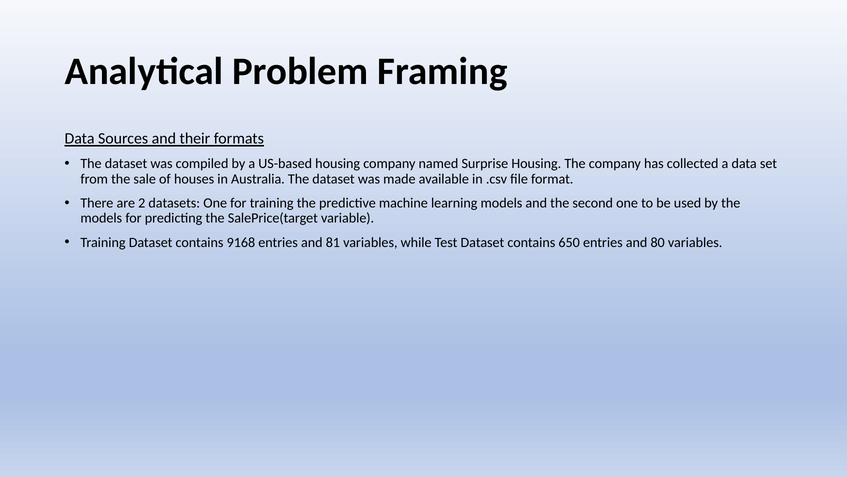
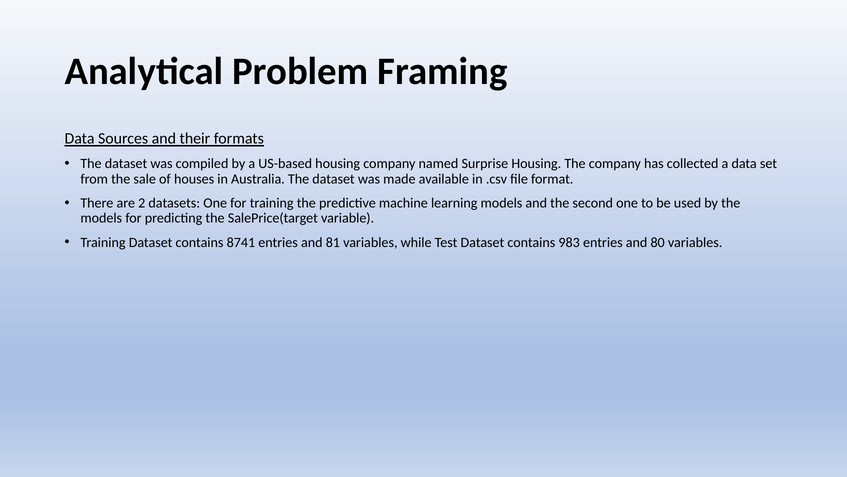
9168: 9168 -> 8741 (241, 242)
650: 650 -> 983 (569, 242)
